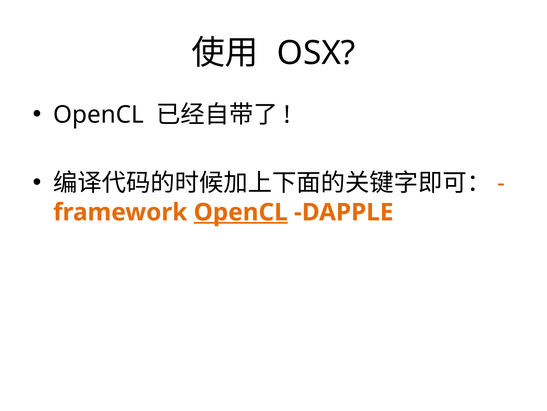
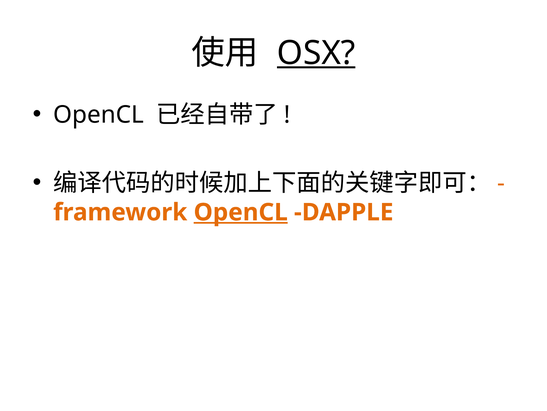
OSX underline: none -> present (316, 53)
